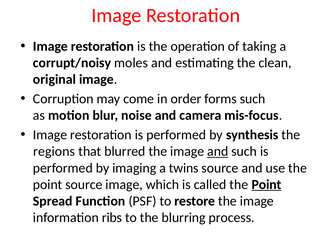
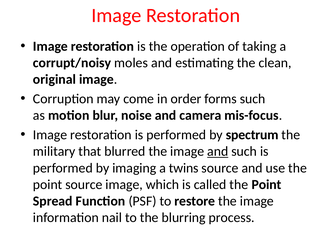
synthesis: synthesis -> spectrum (252, 135)
regions: regions -> military (54, 151)
Point underline: present -> none (267, 184)
ribs: ribs -> nail (112, 217)
